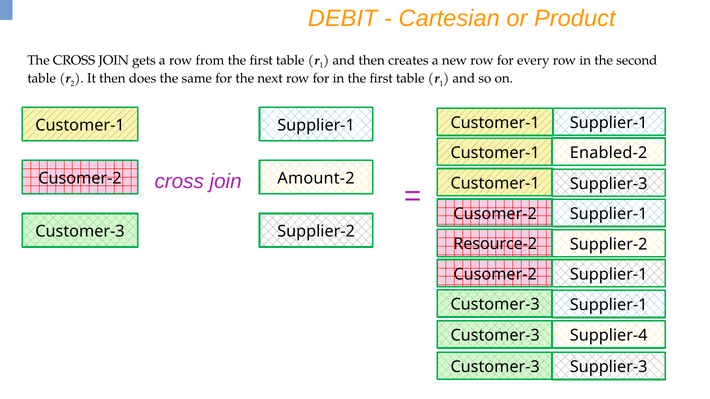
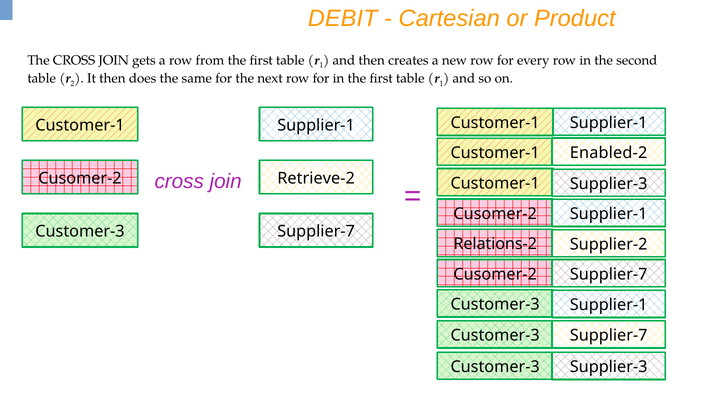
Amount-2: Amount-2 -> Retrieve-2 (316, 178)
Customer-3 Supplier-2: Supplier-2 -> Supplier-7 (316, 232)
Resource-2: Resource-2 -> Relations-2 (495, 244)
Supplier-1: Supplier-1 -> Supplier-7 (609, 275)
Supplier-4: Supplier-4 -> Supplier-7 (609, 336)
